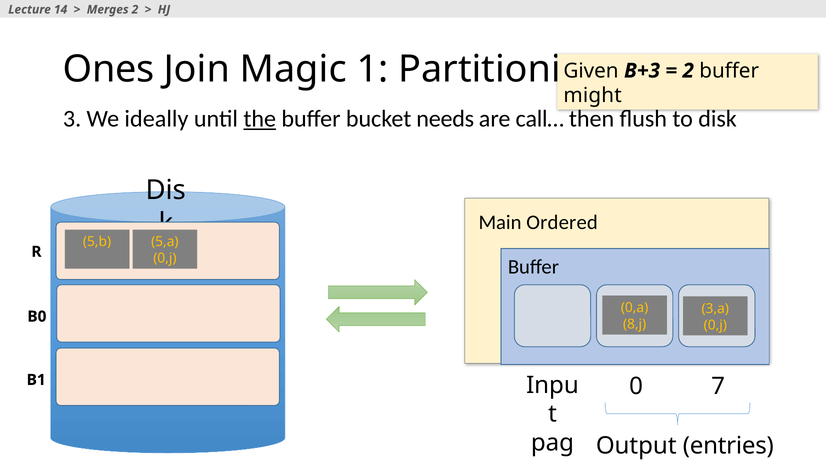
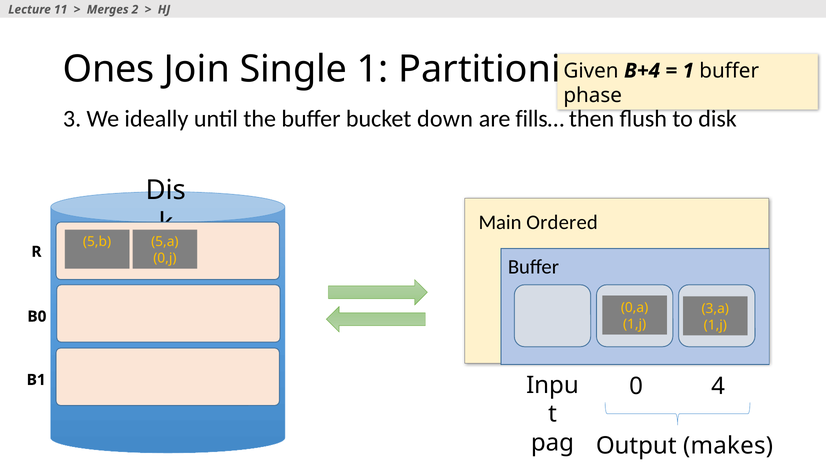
14: 14 -> 11 (61, 10)
Magic: Magic -> Single (293, 69)
B+3: B+3 -> B+4 (642, 71)
2: 2 -> 1 (688, 71)
might: might -> phase (593, 96)
the underline: present -> none (260, 119)
needs: needs -> down (445, 119)
call…: call… -> fills… (540, 119)
8,j: 8,j -> 1,j (635, 325)
0,j: 0,j -> 1,j (715, 325)
7: 7 -> 4 (718, 387)
entries: entries -> makes (728, 446)
